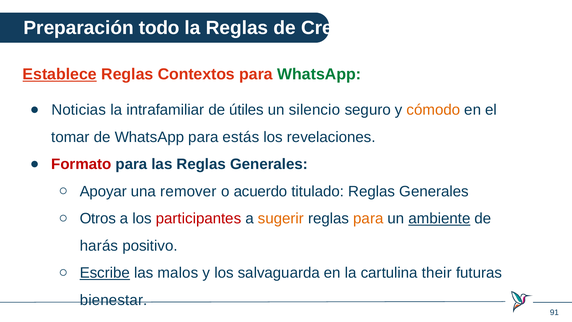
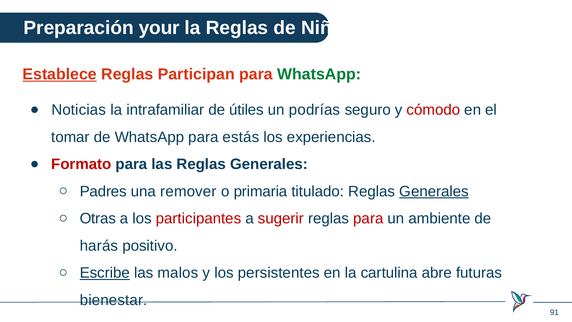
todo: todo -> your (159, 28)
Cree: Cree -> Niño (322, 28)
Contextos: Contextos -> Participan (196, 74)
silencio: silencio -> podrías (315, 110)
cómodo colour: orange -> red (433, 110)
revelaciones: revelaciones -> experiencias (331, 137)
Apoyar: Apoyar -> Padres (103, 191)
acuerdo: acuerdo -> primaria (261, 191)
Generales underline: none -> present (434, 191)
Otros: Otros -> Otras (98, 218)
sugerir colour: orange -> red (281, 218)
para colour: orange -> red (368, 218)
ambiente underline: present -> none (439, 218)
salvaguarda: salvaguarda -> persistentes (279, 273)
their: their -> abre (437, 273)
